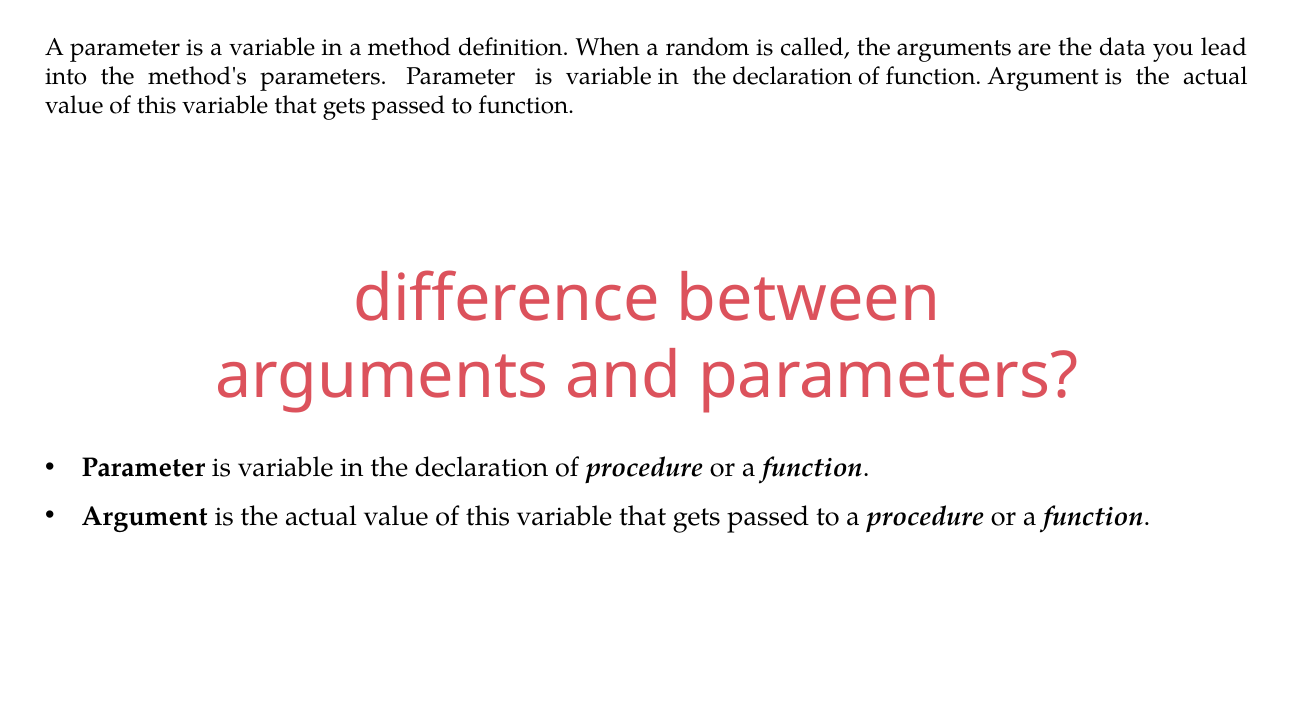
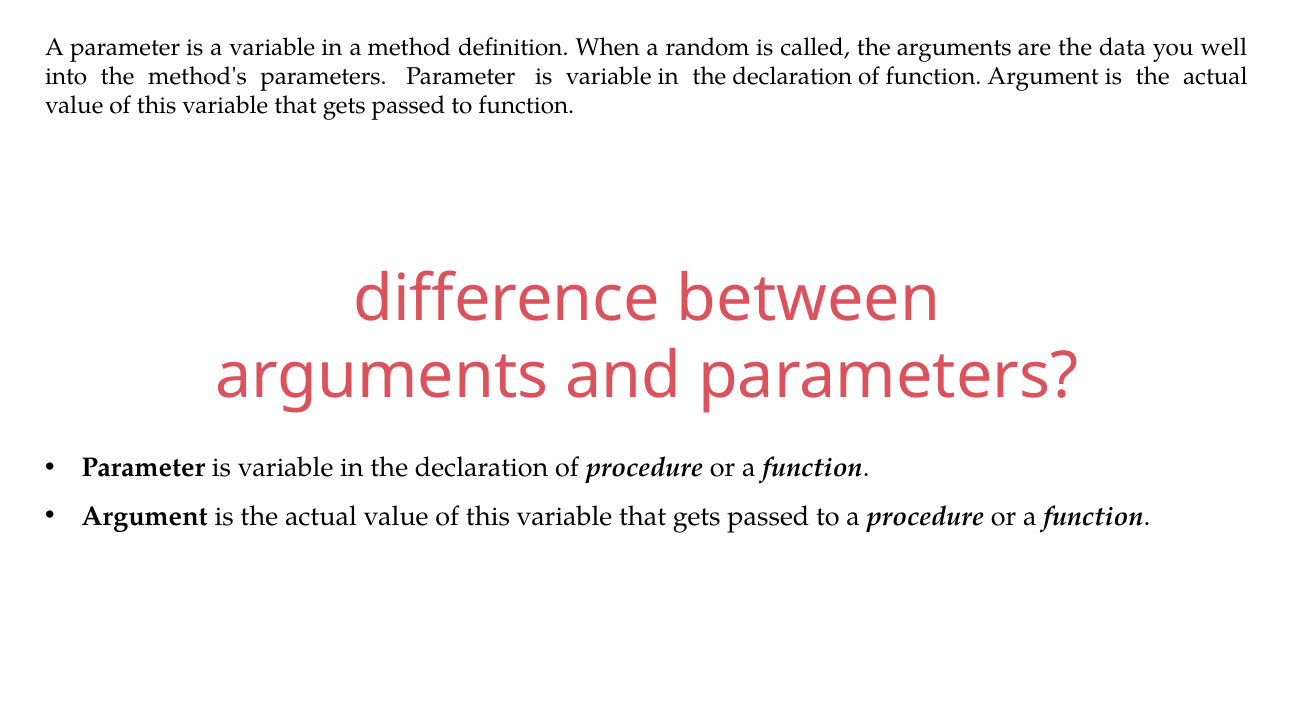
lead: lead -> well (1224, 47)
